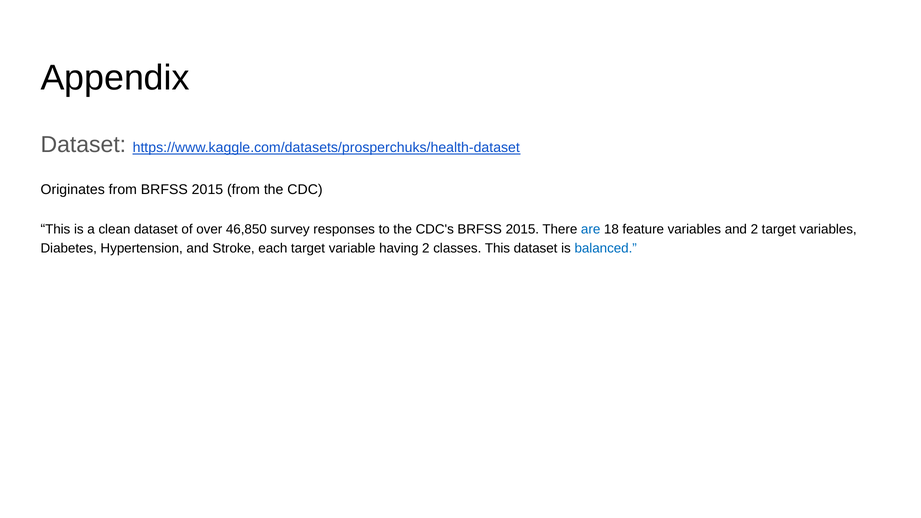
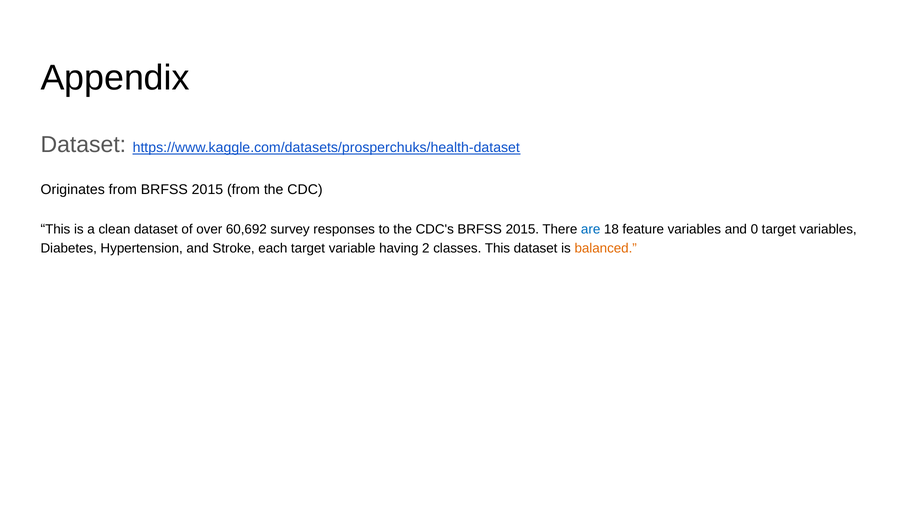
46,850: 46,850 -> 60,692 (246, 229)
and 2: 2 -> 0 (754, 229)
balanced colour: blue -> orange (606, 248)
